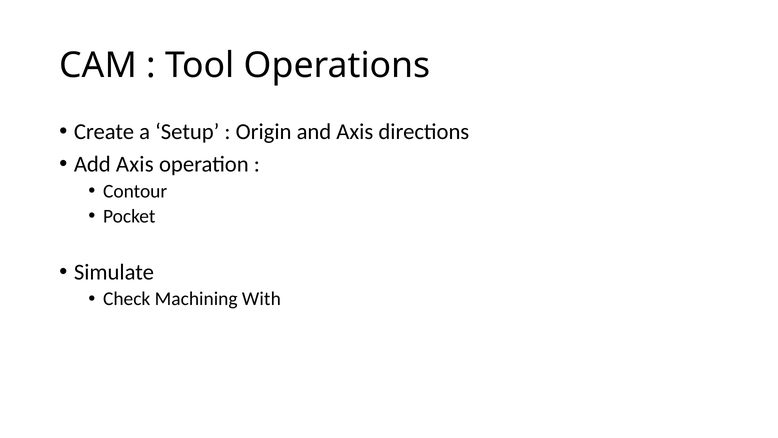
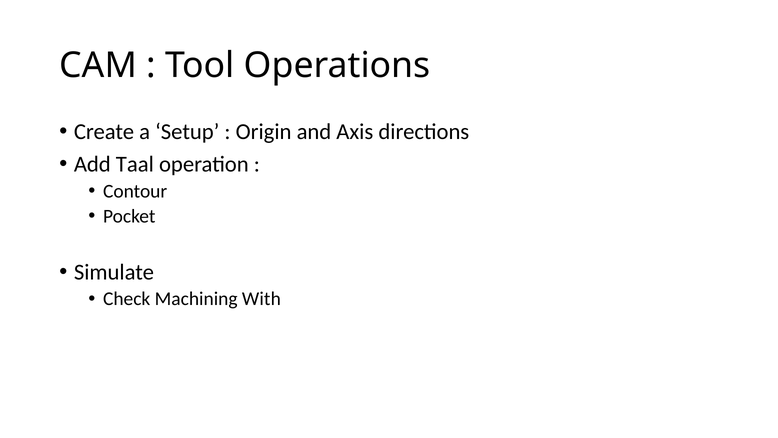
Add Axis: Axis -> Taal (135, 164)
